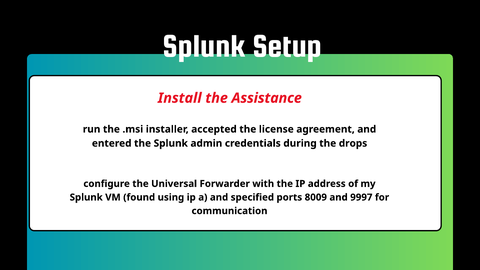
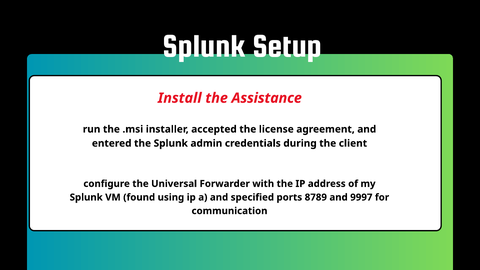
drops: drops -> client (353, 143)
8009: 8009 -> 8789 (316, 197)
